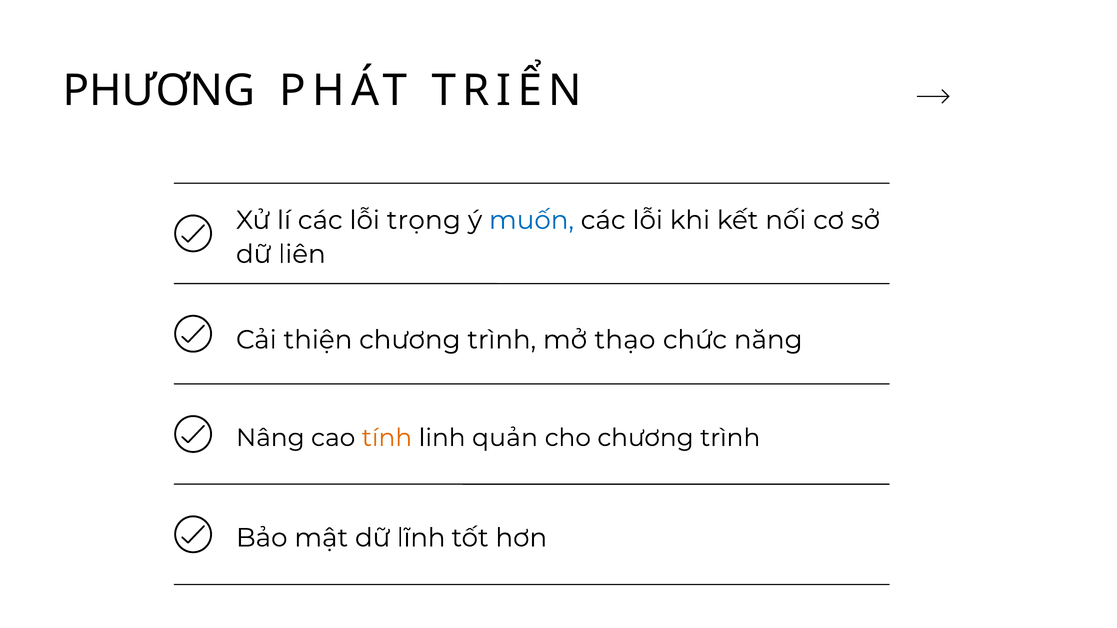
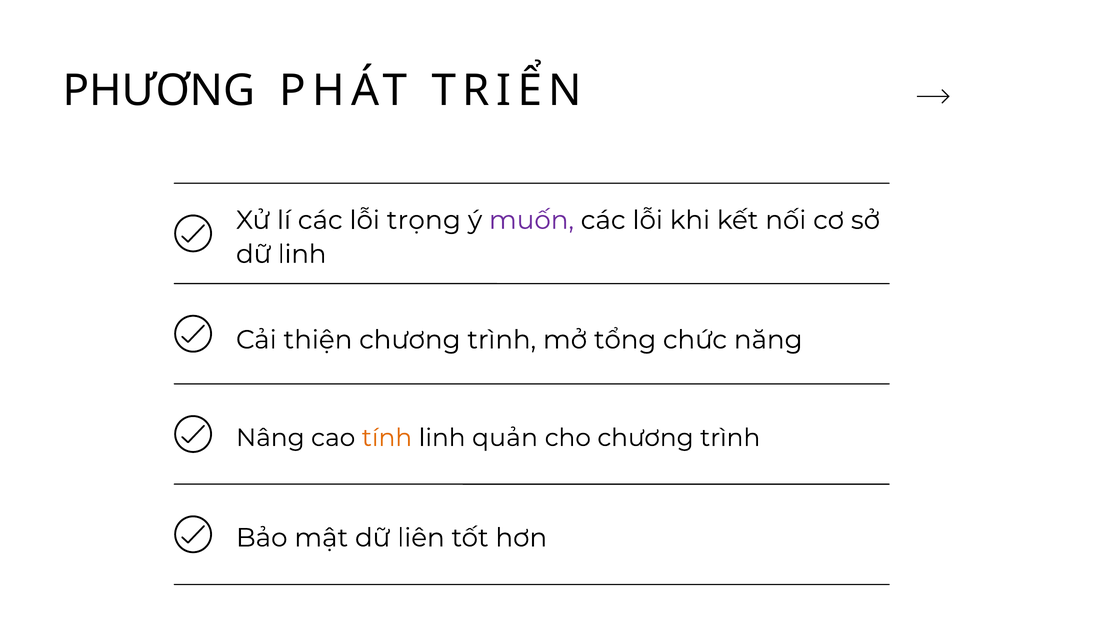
muốn colour: blue -> purple (531, 220)
dữ liên: liên -> linh (302, 254)
thạo: thạo -> tổng (625, 340)
lĩnh: lĩnh -> liên (421, 538)
